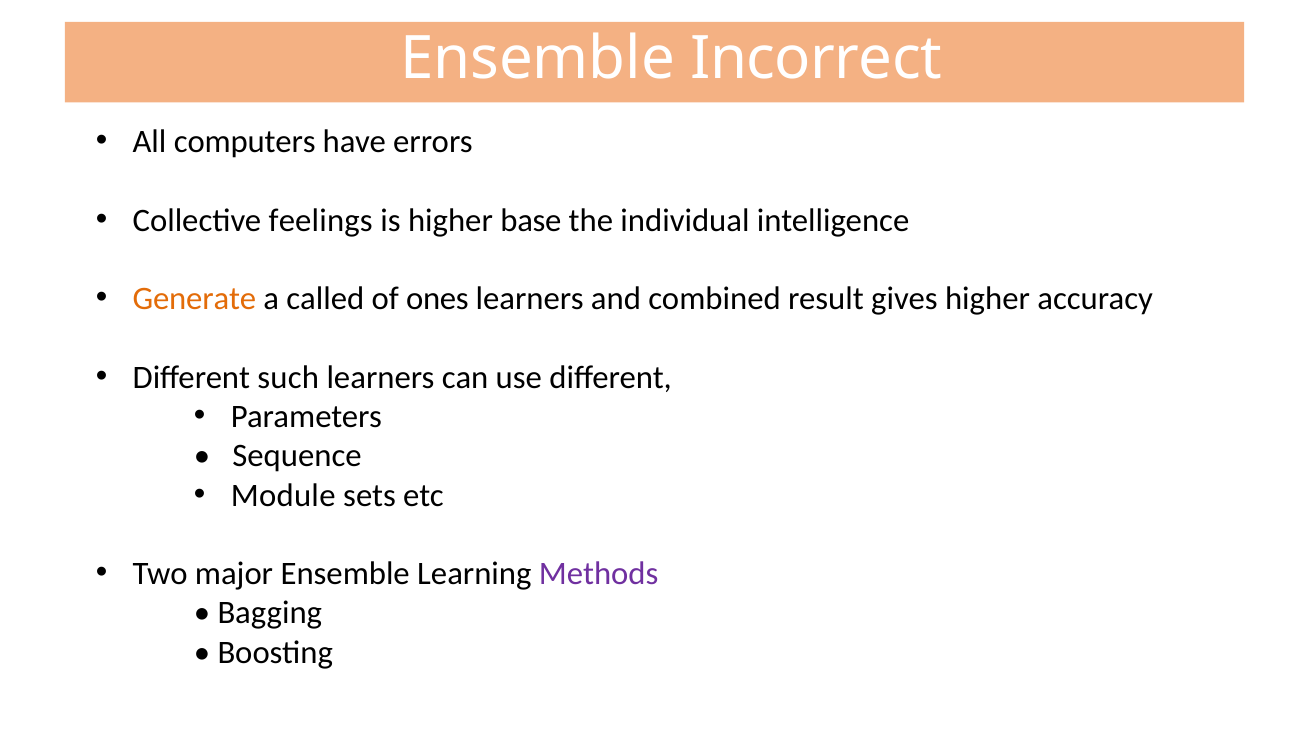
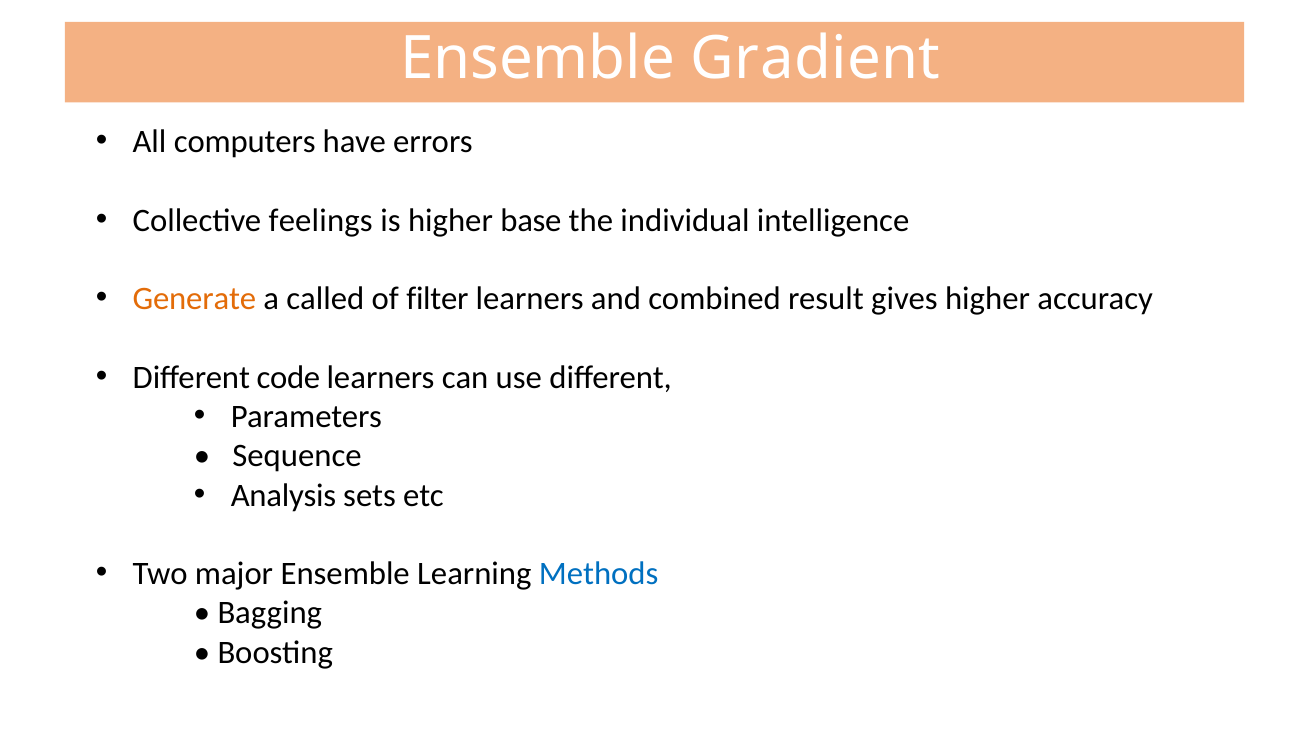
Incorrect: Incorrect -> Gradient (816, 59)
ones: ones -> filter (437, 299)
such: such -> code (288, 378)
Module: Module -> Analysis (283, 495)
Methods colour: purple -> blue (599, 574)
